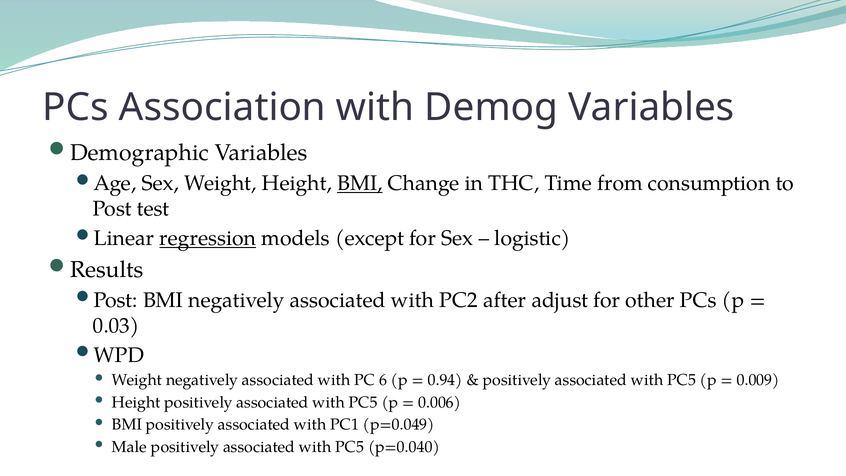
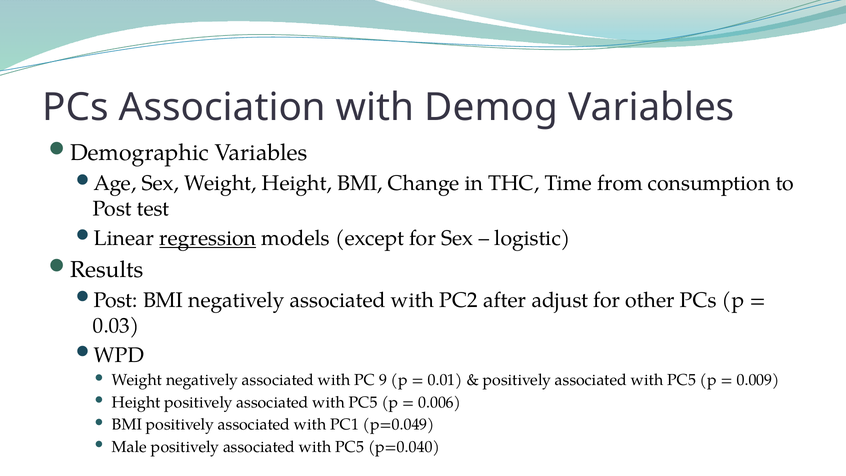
BMI underline: present -> none (360, 183)
6: 6 -> 9 (383, 380)
0.94: 0.94 -> 0.01 (445, 380)
